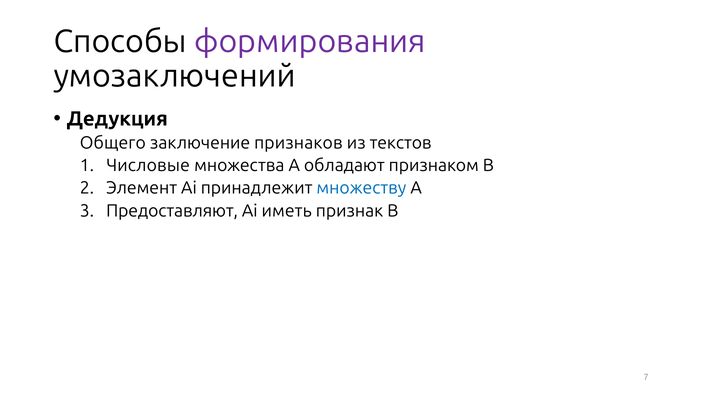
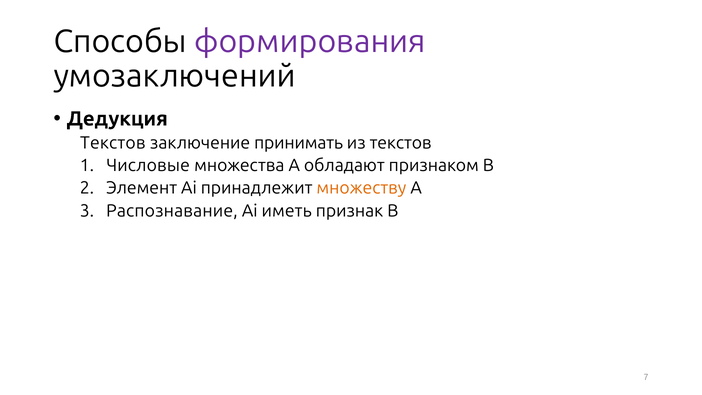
Общего: Общего -> Текстов (113, 143)
признаков: признаков -> принимать (299, 143)
множеству colour: blue -> orange (361, 188)
Предоставляют: Предоставляют -> Распознавание (172, 211)
